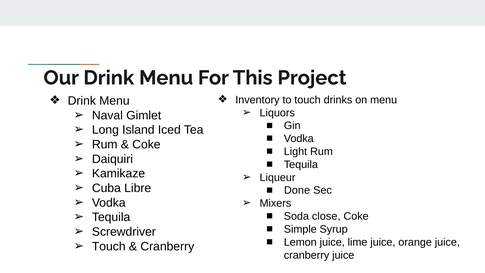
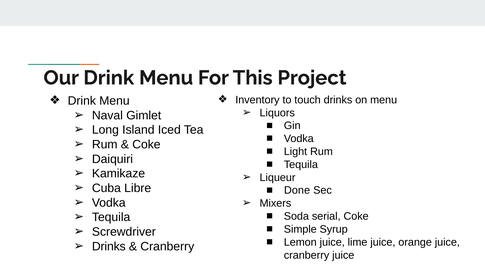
close: close -> serial (326, 216)
Touch: Touch -> Drinks (109, 246)
